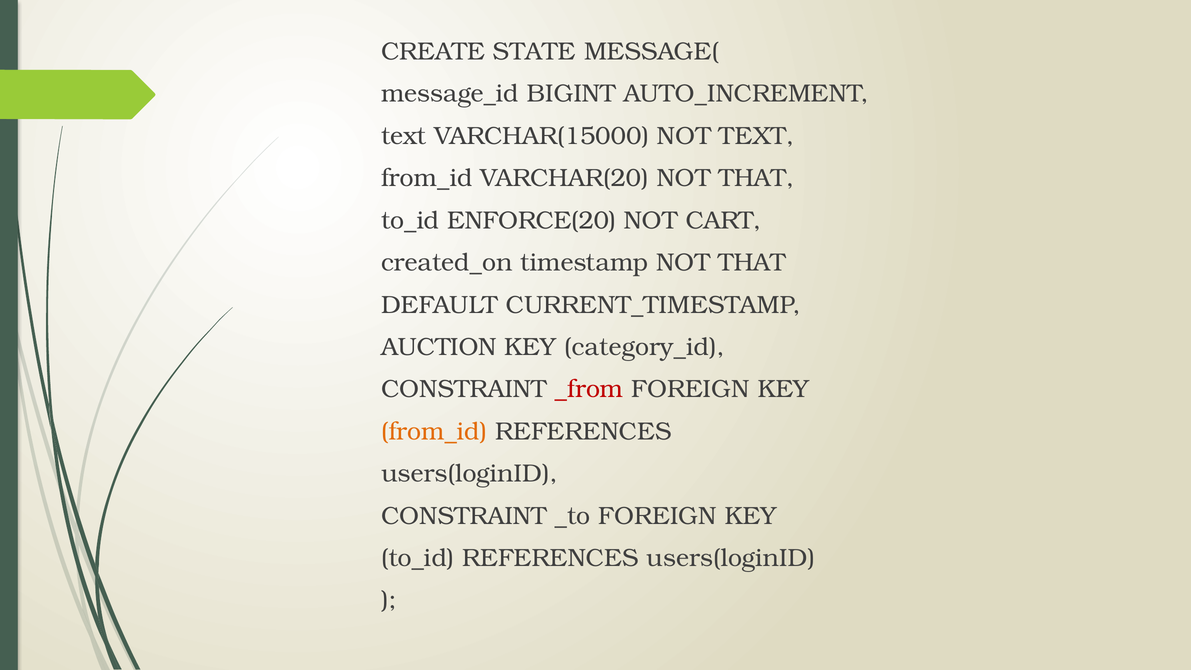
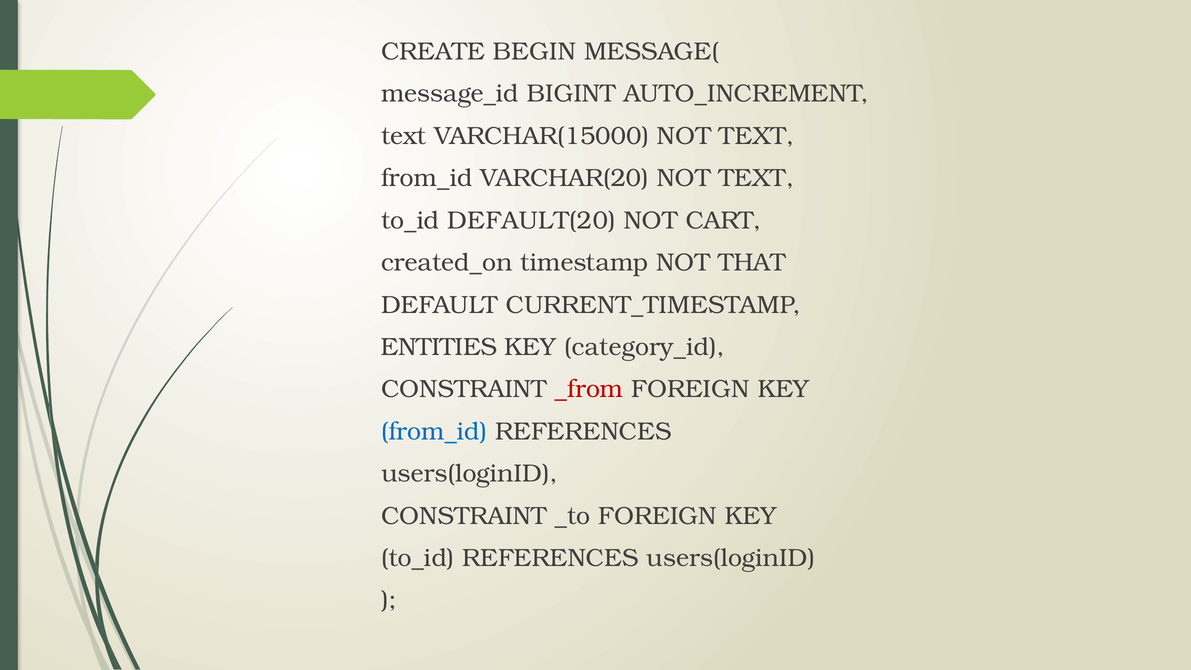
STATE: STATE -> BEGIN (534, 52)
VARCHAR(20 NOT THAT: THAT -> TEXT (756, 178)
ENFORCE(20: ENFORCE(20 -> DEFAULT(20 (532, 220)
AUCTION: AUCTION -> ENTITIES (439, 347)
from_id colour: orange -> blue (434, 431)
